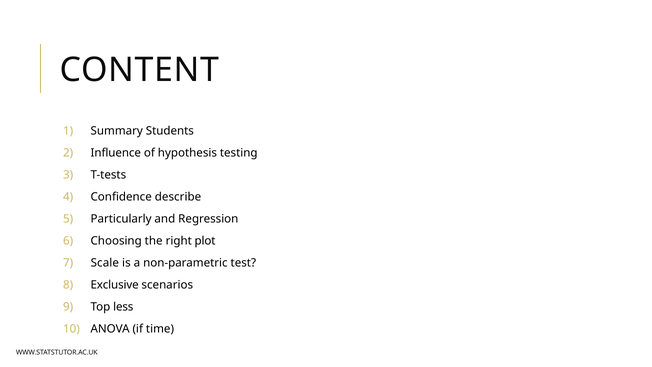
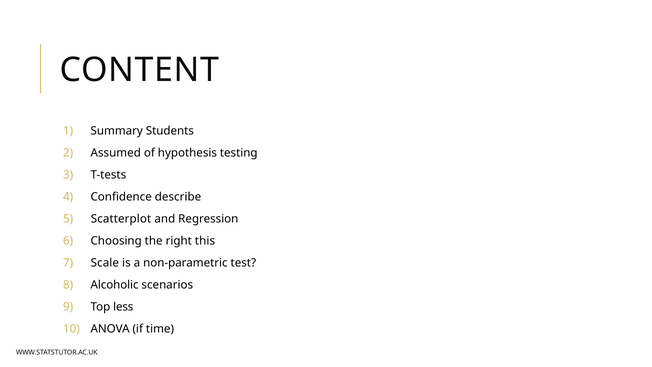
Influence: Influence -> Assumed (116, 153)
Particularly: Particularly -> Scatterplot (121, 219)
plot: plot -> this (205, 241)
Exclusive: Exclusive -> Alcoholic (115, 285)
